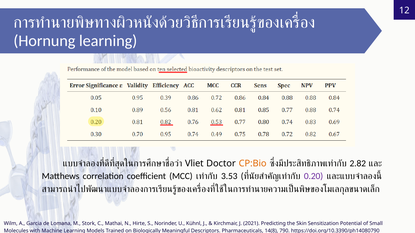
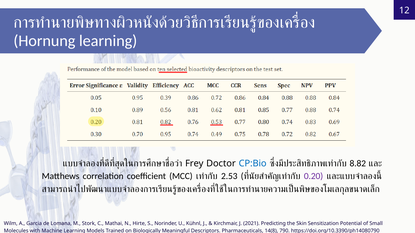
Vliet: Vliet -> Frey (194, 164)
CP:Bio colour: orange -> blue (253, 164)
2.82: 2.82 -> 8.82 (358, 164)
3.53: 3.53 -> 2.53 (229, 177)
